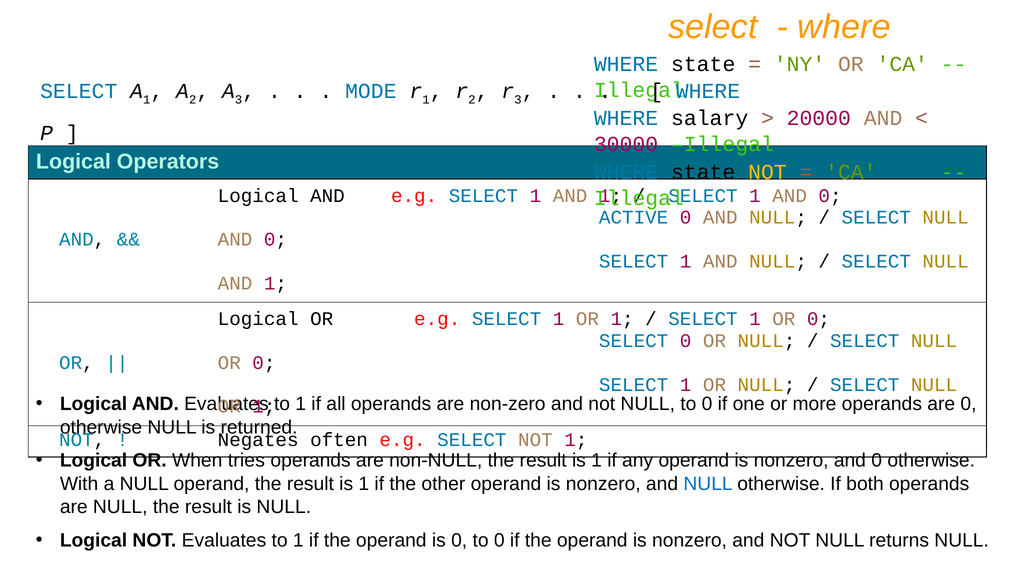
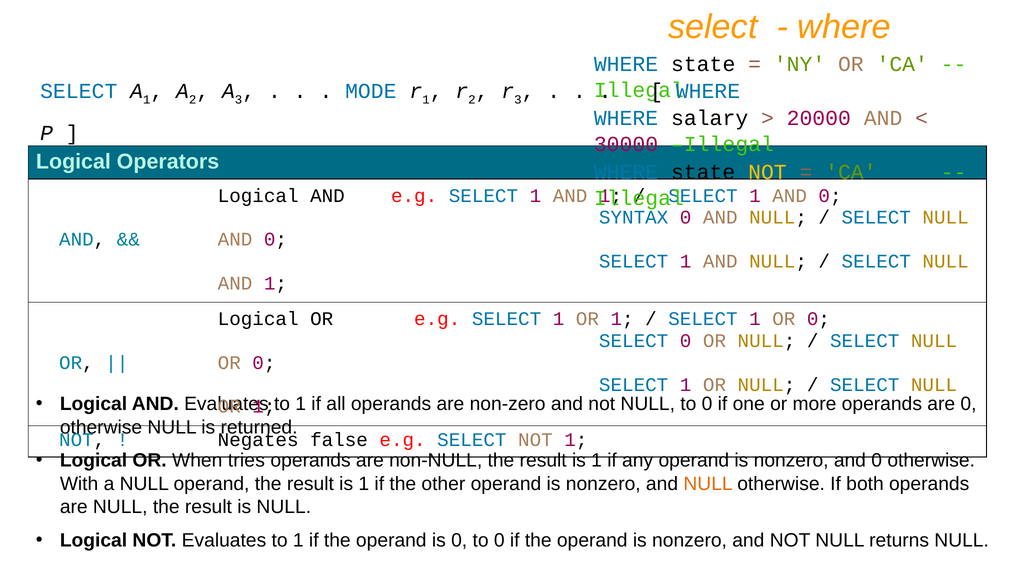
ACTIVE: ACTIVE -> SYNTAX (634, 218)
often: often -> false (339, 440)
NULL colour: blue -> orange (708, 483)
